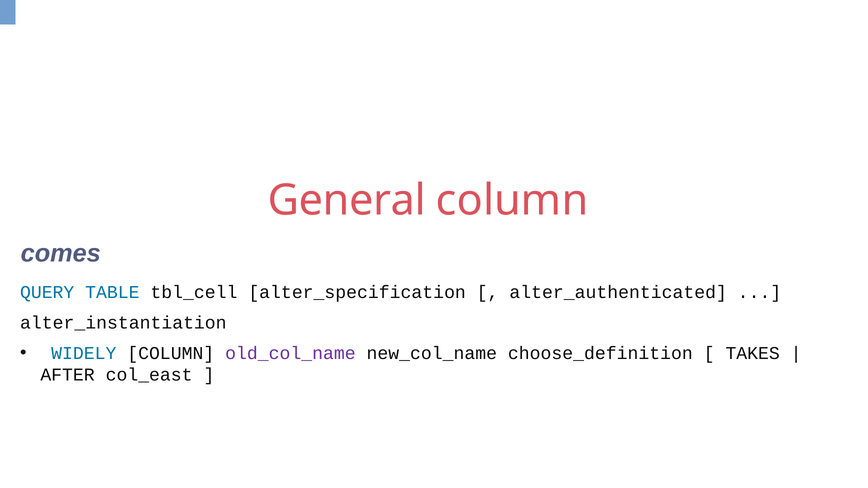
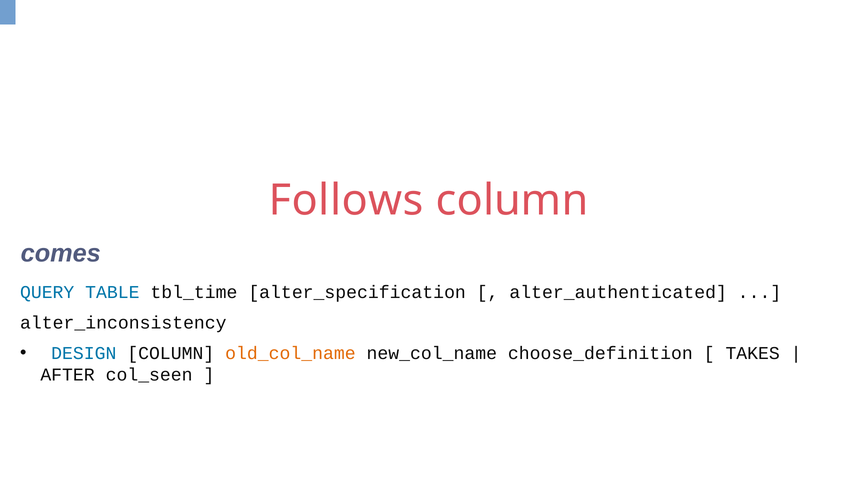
General: General -> Follows (346, 200)
tbl_cell: tbl_cell -> tbl_time (194, 293)
alter_instantiation: alter_instantiation -> alter_inconsistency (123, 323)
WIDELY: WIDELY -> DESIGN (84, 353)
old_col_name colour: purple -> orange (290, 353)
col_east: col_east -> col_seen (149, 375)
